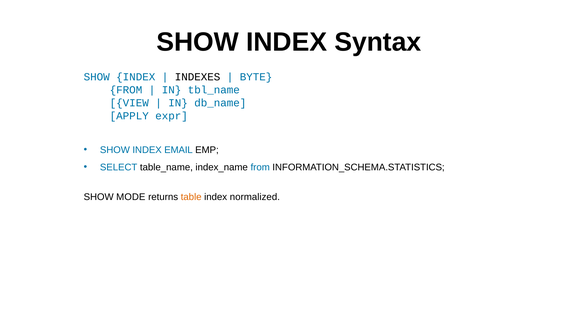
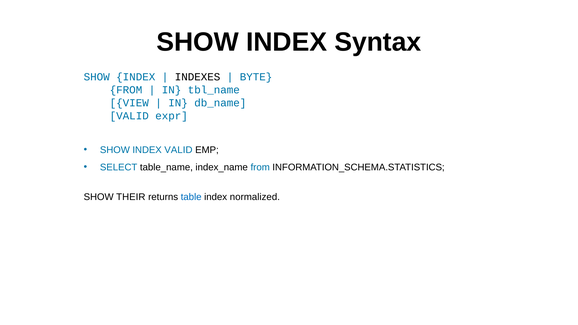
APPLY: APPLY -> VALID (129, 116)
INDEX EMAIL: EMAIL -> VALID (178, 150)
MODE: MODE -> THEIR (131, 197)
table colour: orange -> blue (191, 197)
